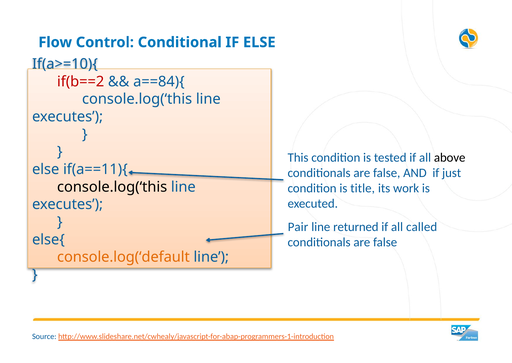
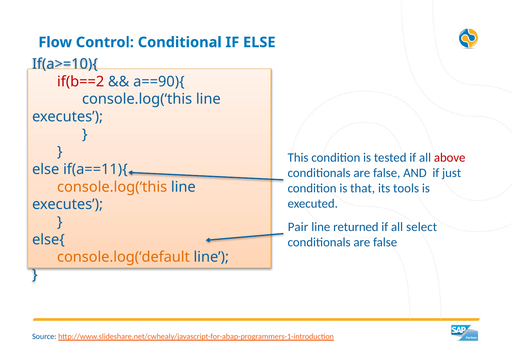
a==84){: a==84){ -> a==90){ (159, 81)
above colour: black -> red (450, 157)
console.log(‘this colour: black -> orange (112, 187)
title: title -> that (363, 188)
work: work -> tools (406, 188)
called: called -> select (422, 226)
